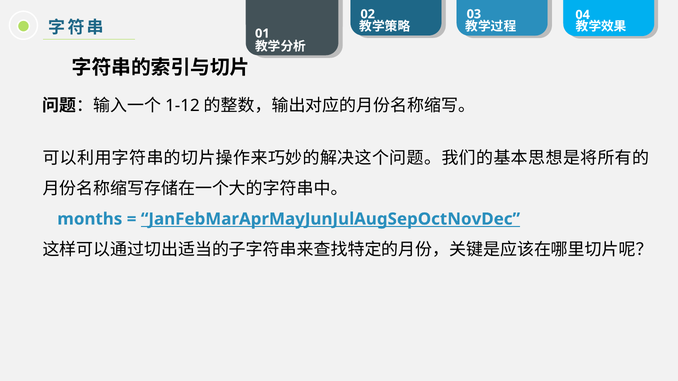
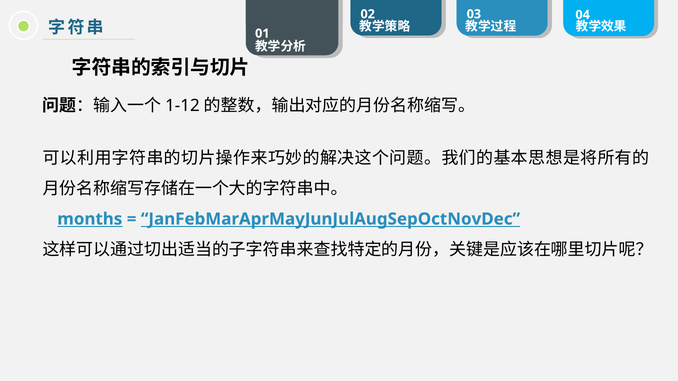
months underline: none -> present (90, 219)
